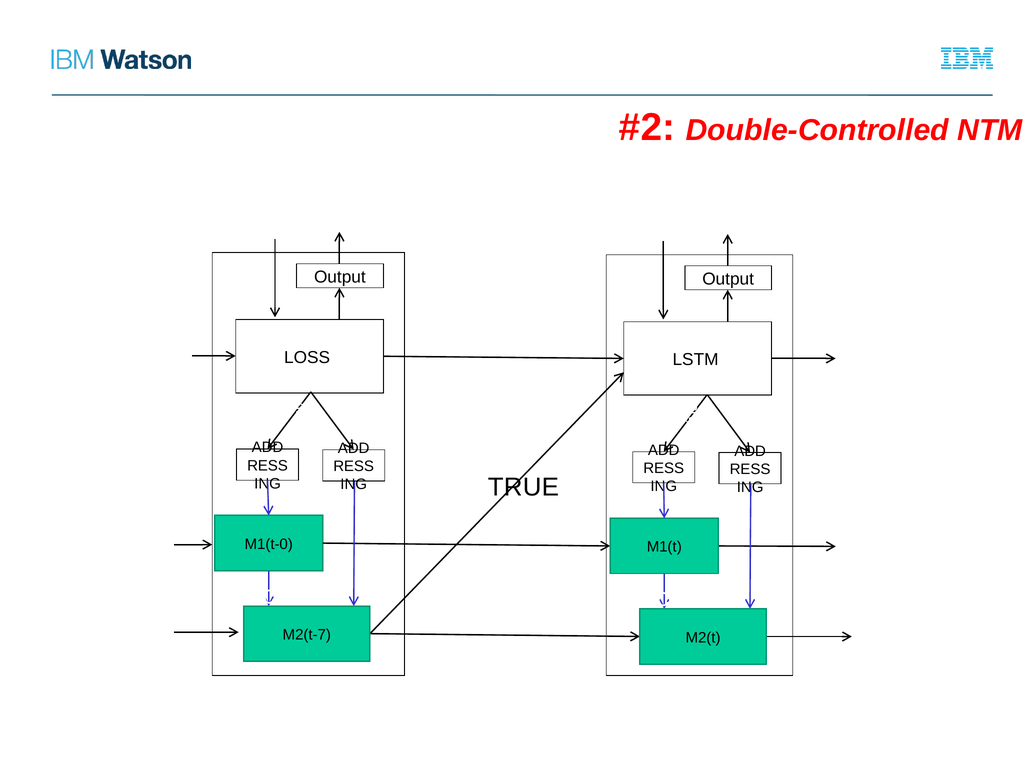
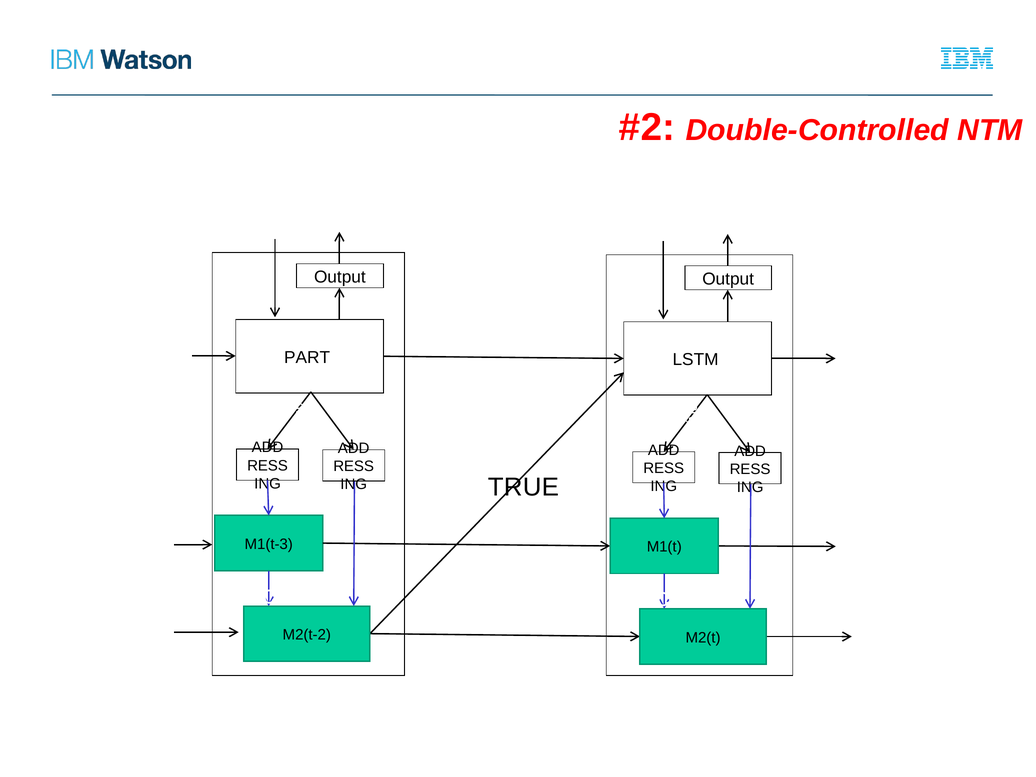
LOSS: LOSS -> PART (307, 357)
M1(t-0: M1(t-0 -> M1(t-3 (269, 544)
M2(t-7: M2(t-7 -> M2(t-2 (307, 635)
